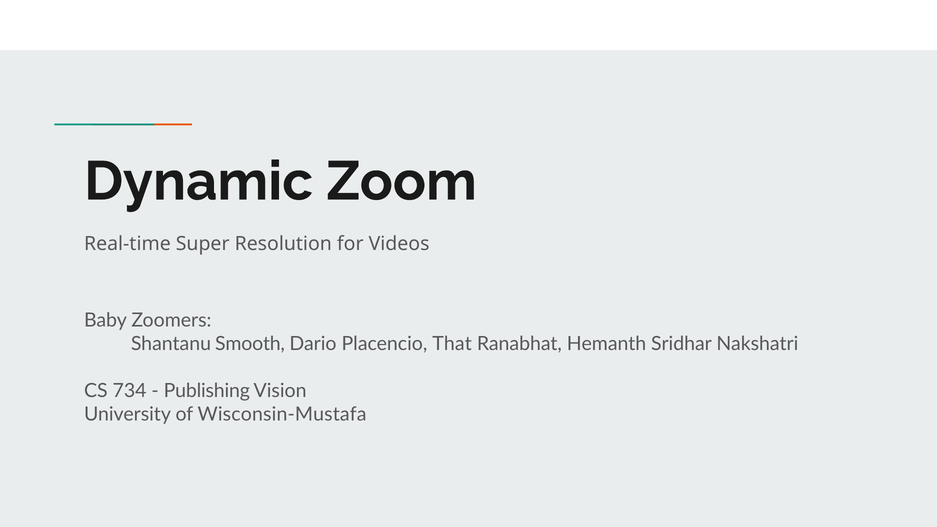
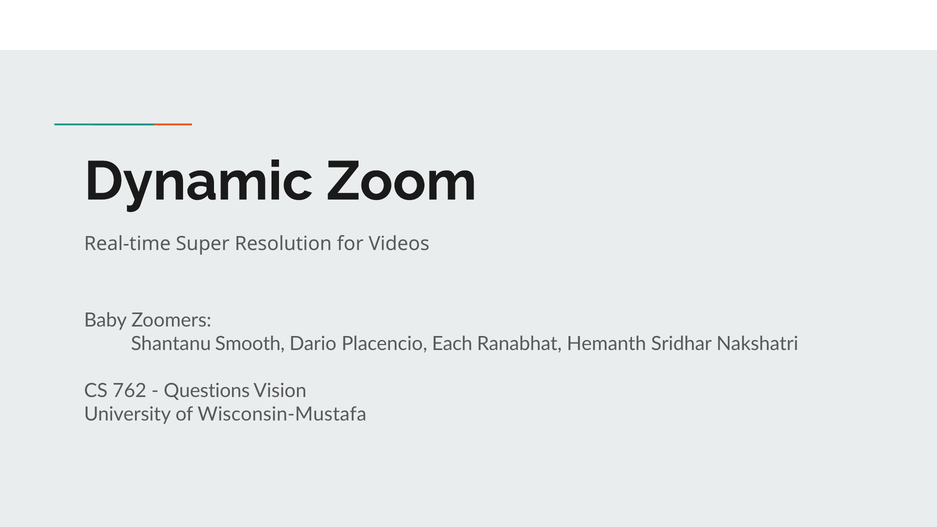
That: That -> Each (452, 344)
734: 734 -> 762 (130, 391)
Publishing: Publishing -> Questions (207, 391)
